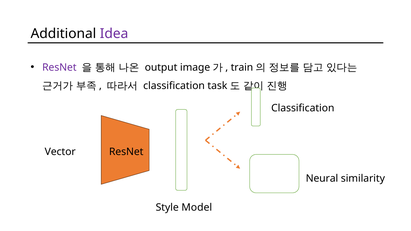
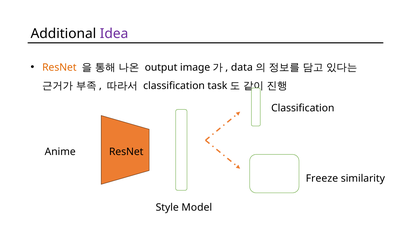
ResNet colour: purple -> orange (59, 67)
train: train -> data (242, 67)
Vector: Vector -> Anime (60, 152)
Neural: Neural -> Freeze (322, 179)
